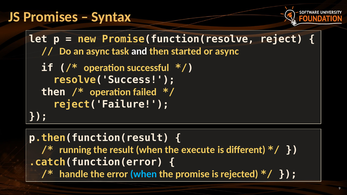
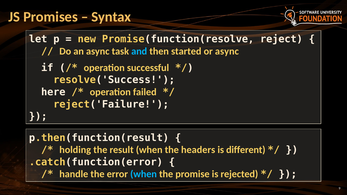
and colour: white -> light blue (139, 51)
then: then -> here (53, 92)
running: running -> holding (75, 150)
execute: execute -> headers (198, 150)
